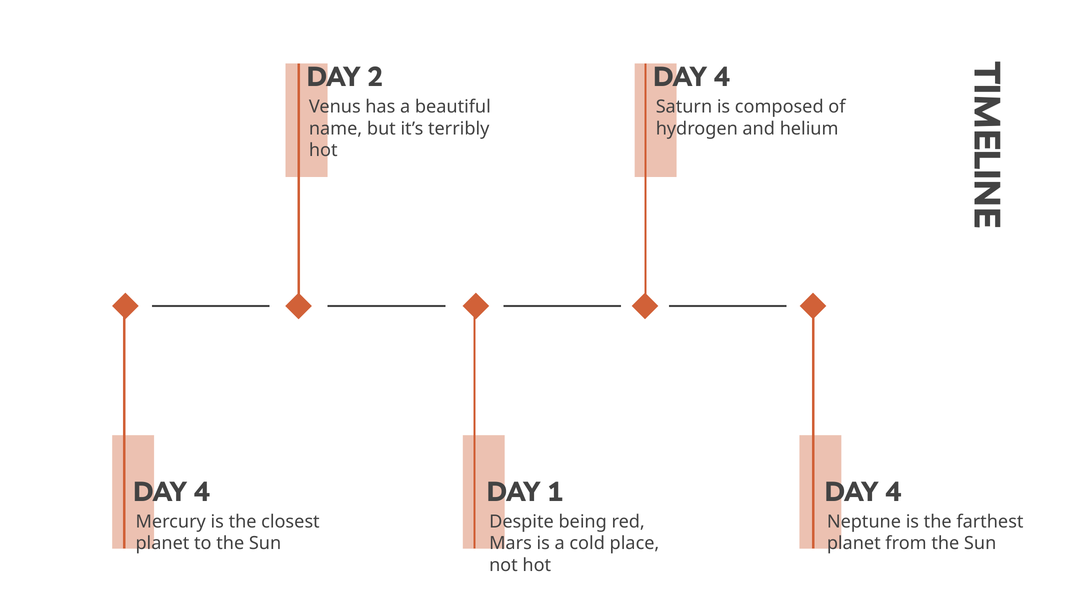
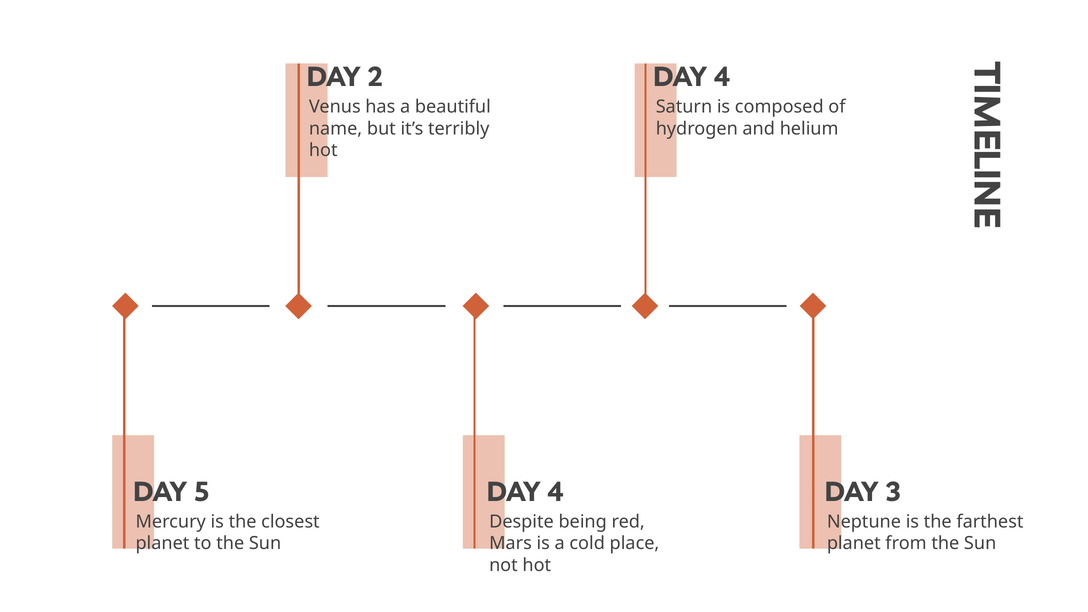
4: 4 -> 5 (202, 492)
1: 1 -> 4 (556, 492)
4: 4 -> 3 (893, 492)
